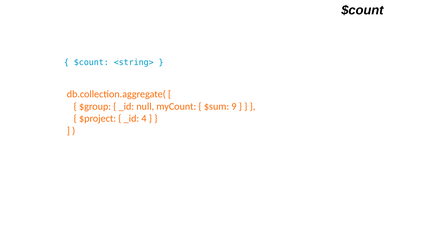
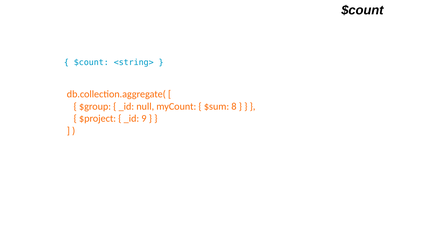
9: 9 -> 8 (234, 106)
4: 4 -> 9 (144, 118)
